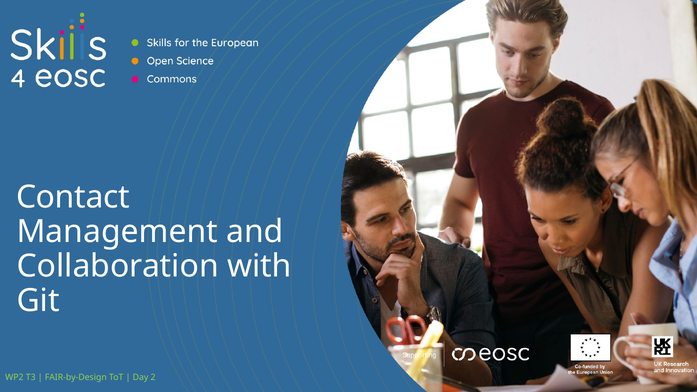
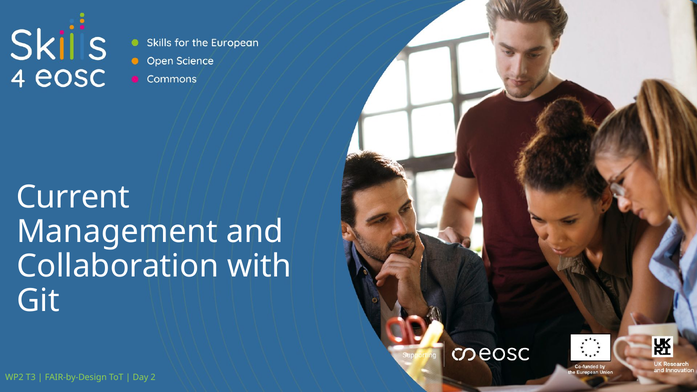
Contact: Contact -> Current (73, 197)
